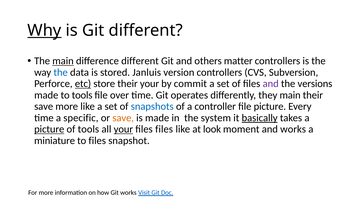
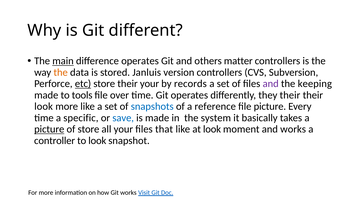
Why underline: present -> none (44, 30)
difference different: different -> operates (140, 61)
the colour: blue -> orange (61, 72)
commit: commit -> records (190, 84)
versions: versions -> keeping (315, 84)
they main: main -> their (290, 95)
save: save -> look (44, 106)
controller: controller -> reference (215, 106)
save colour: orange -> blue (123, 118)
basically underline: present -> none (260, 118)
of tools: tools -> store (88, 129)
your underline: present -> none (123, 129)
files files: files -> that (164, 129)
miniature: miniature -> controller (55, 140)
to files: files -> look (97, 140)
